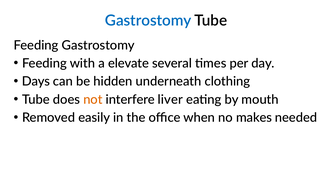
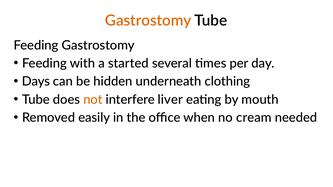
Gastrostomy colour: blue -> orange (148, 21)
elevate: elevate -> started (128, 63)
makes: makes -> cream (254, 118)
